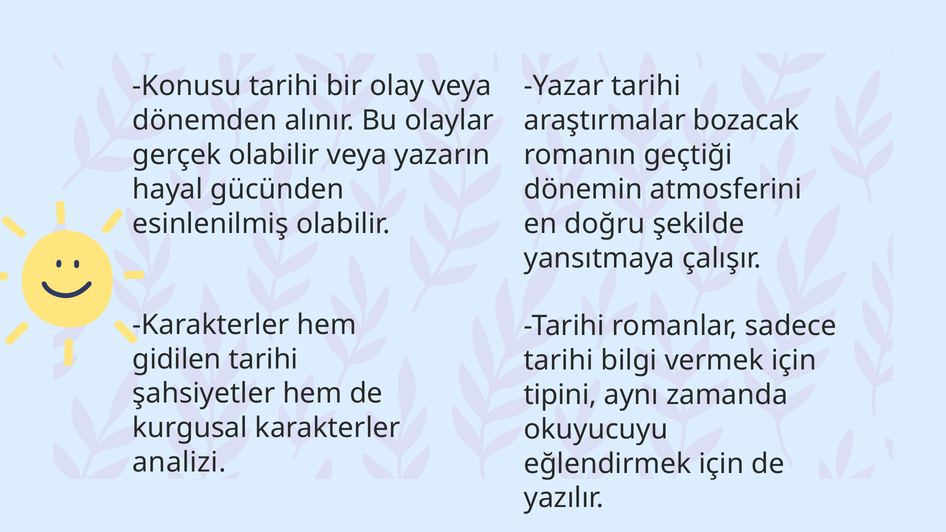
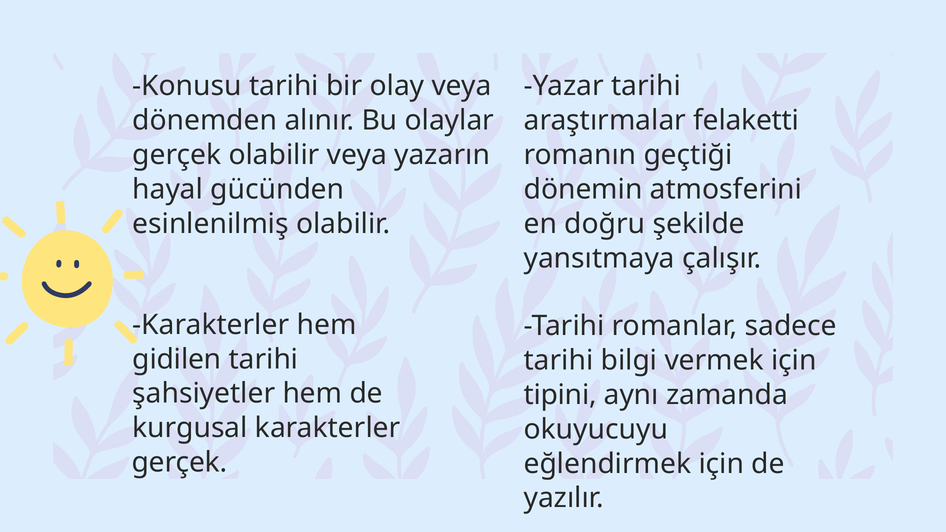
bozacak: bozacak -> felaketti (746, 121)
analizi: analizi -> gerçek (180, 463)
